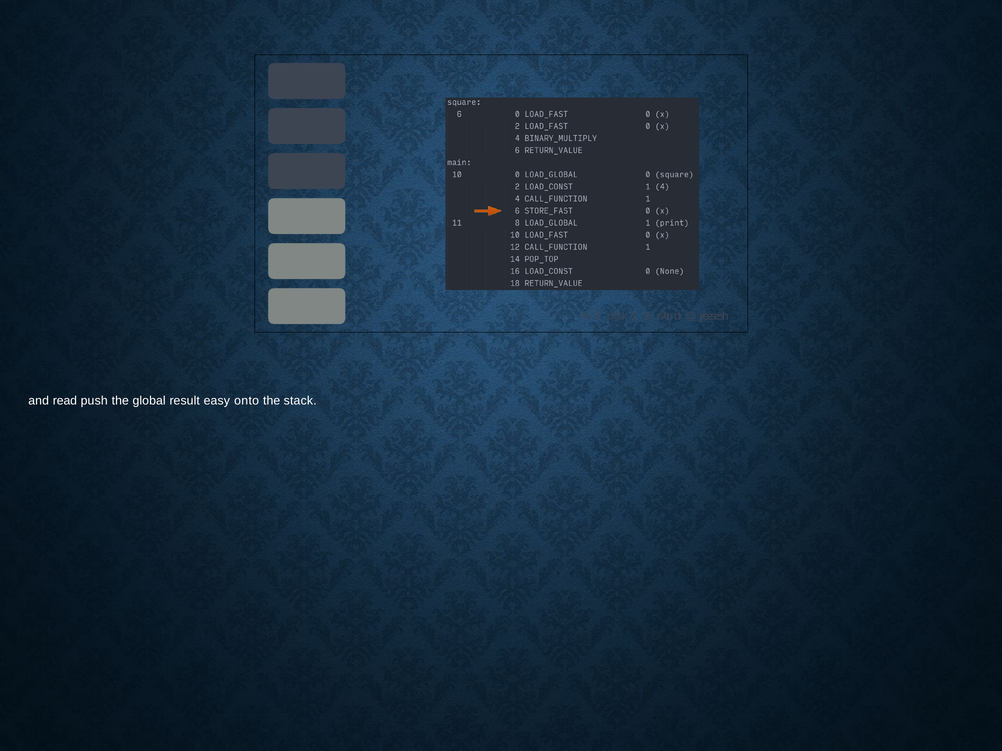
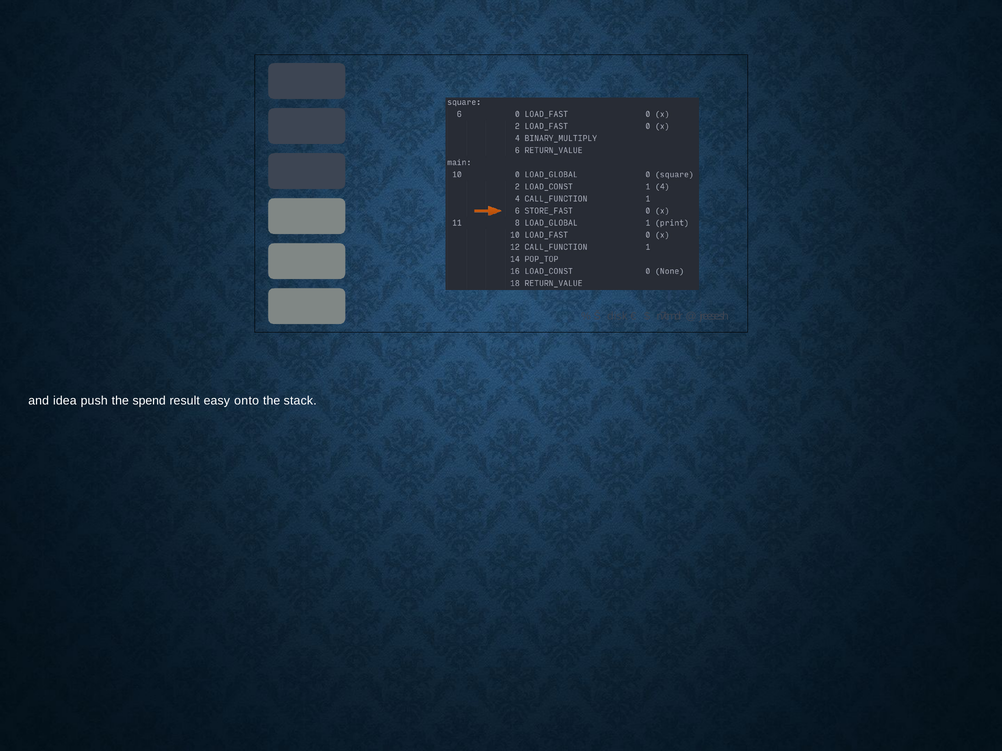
read: read -> idea (65, 401)
global: global -> spend (149, 401)
